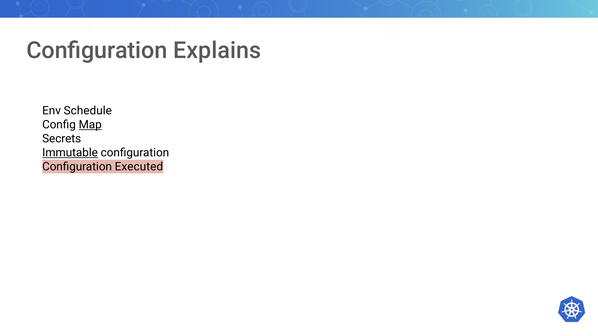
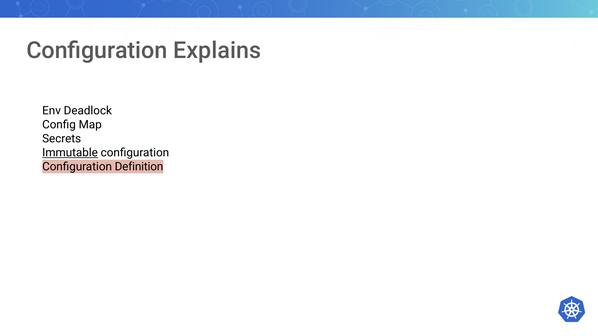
Schedule: Schedule -> Deadlock (88, 111)
Map underline: present -> none (90, 125)
Executed: Executed -> Definition (139, 167)
